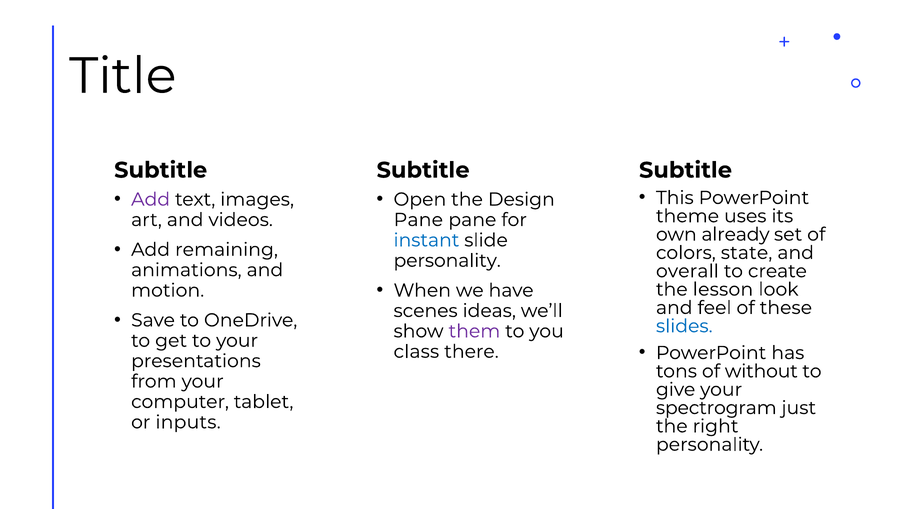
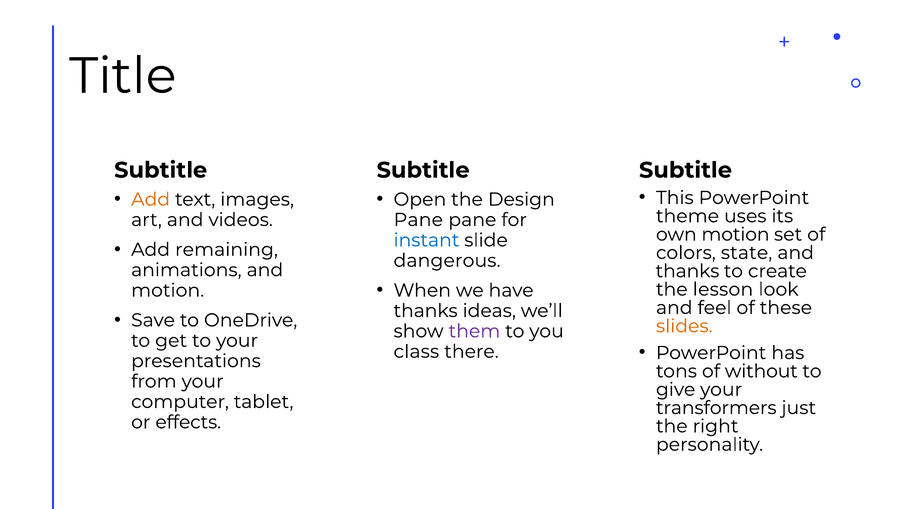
Add colour: purple -> orange (151, 199)
own already: already -> motion (735, 234)
personality: personality -> dangerous (447, 260)
overall: overall -> thanks (688, 271)
scenes: scenes -> thanks (426, 310)
slides colour: blue -> orange (684, 326)
spectrogram: spectrogram -> transformers (716, 407)
inputs: inputs -> effects (188, 422)
